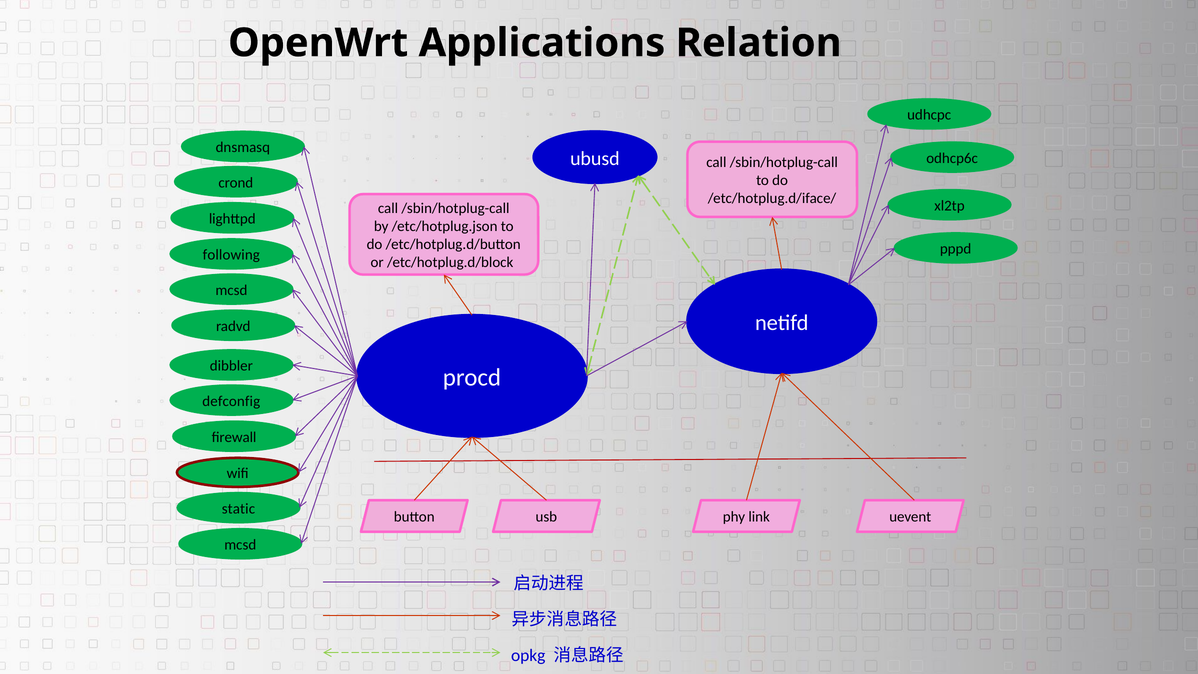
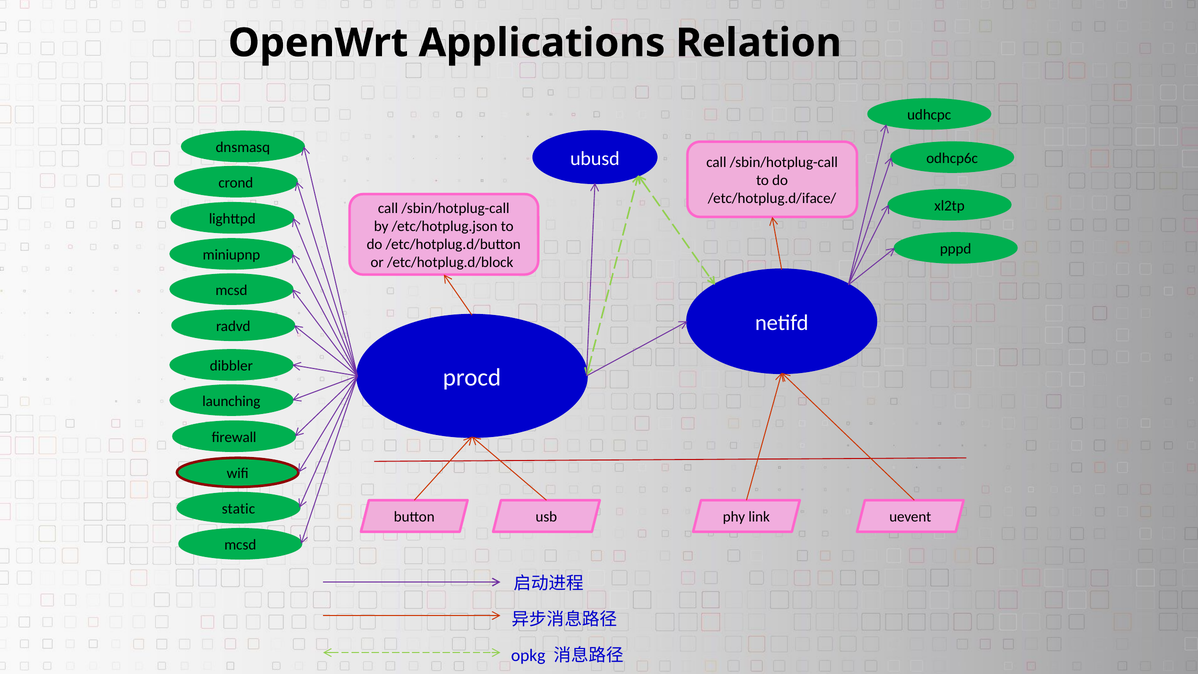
following: following -> miniupnp (231, 255)
defconfig: defconfig -> launching (231, 401)
